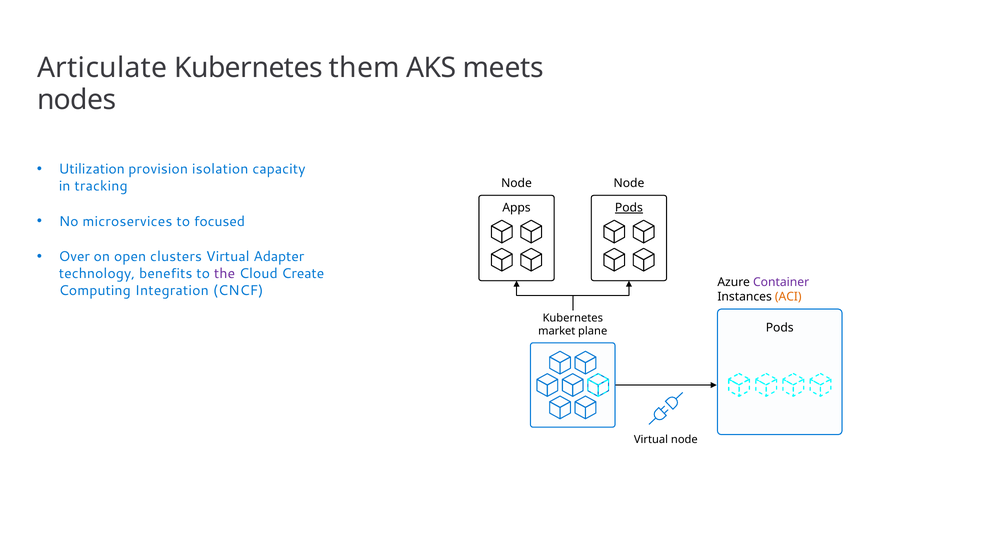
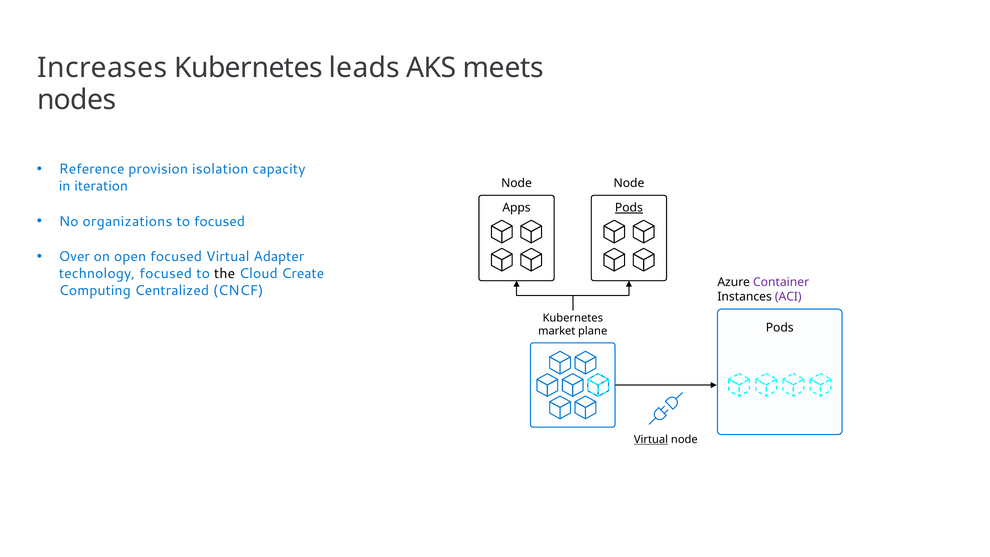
Articulate: Articulate -> Increases (102, 68)
them: them -> leads (364, 68)
Utilization: Utilization -> Reference (92, 169)
tracking: tracking -> iteration (101, 186)
microservices: microservices -> organizations (127, 221)
open clusters: clusters -> focused (176, 257)
technology benefits: benefits -> focused (166, 274)
the colour: purple -> black (225, 274)
Integration: Integration -> Centralized (172, 291)
ACI colour: orange -> purple (788, 297)
Virtual underline: none -> present (651, 439)
